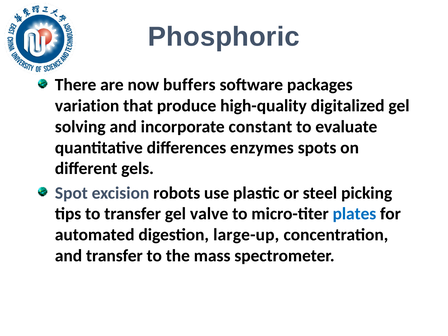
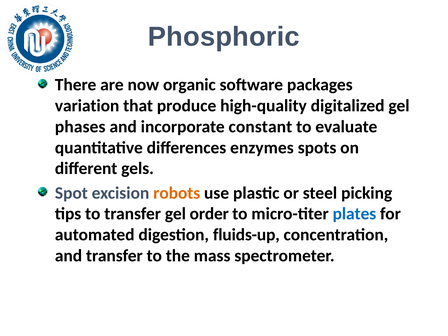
buffers: buffers -> organic (189, 85)
solving: solving -> phases (80, 127)
robots colour: black -> orange (177, 193)
valve: valve -> order (209, 214)
large-up: large-up -> fluids-up (246, 235)
